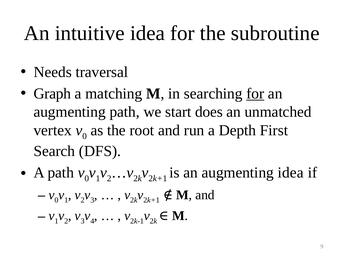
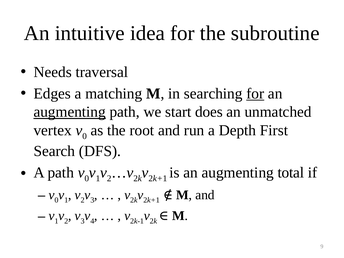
Graph: Graph -> Edges (52, 94)
augmenting underline: none -> present (70, 112)
augmenting idea: idea -> total (291, 173)
